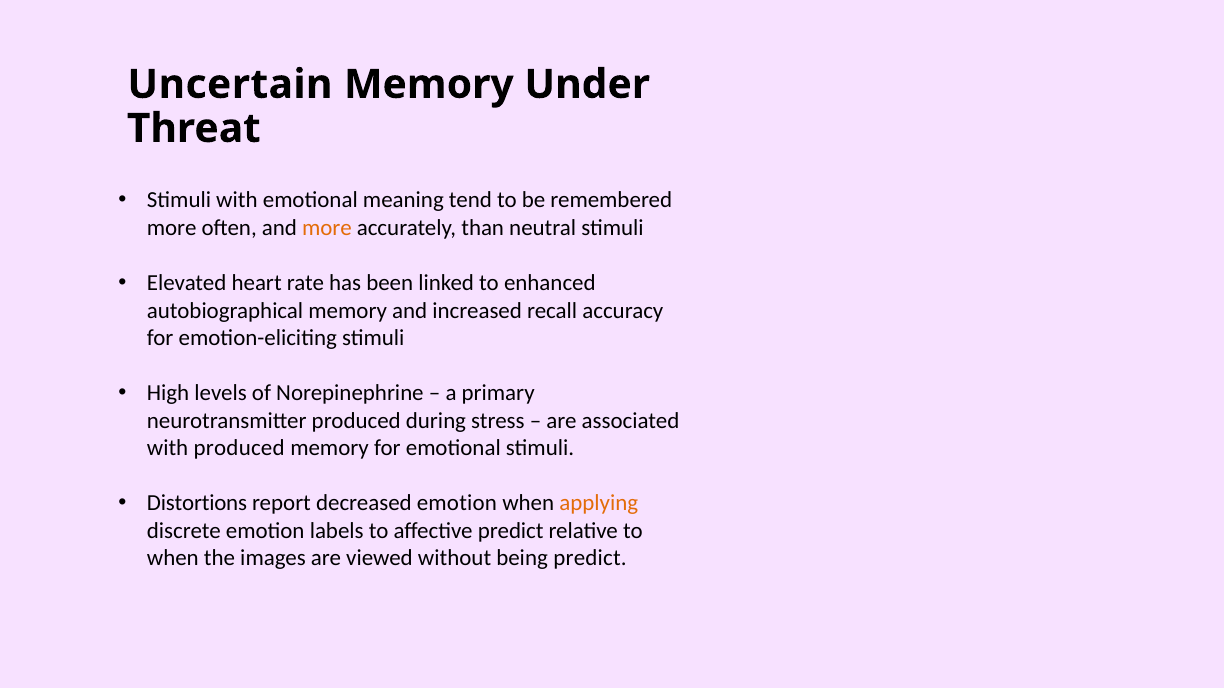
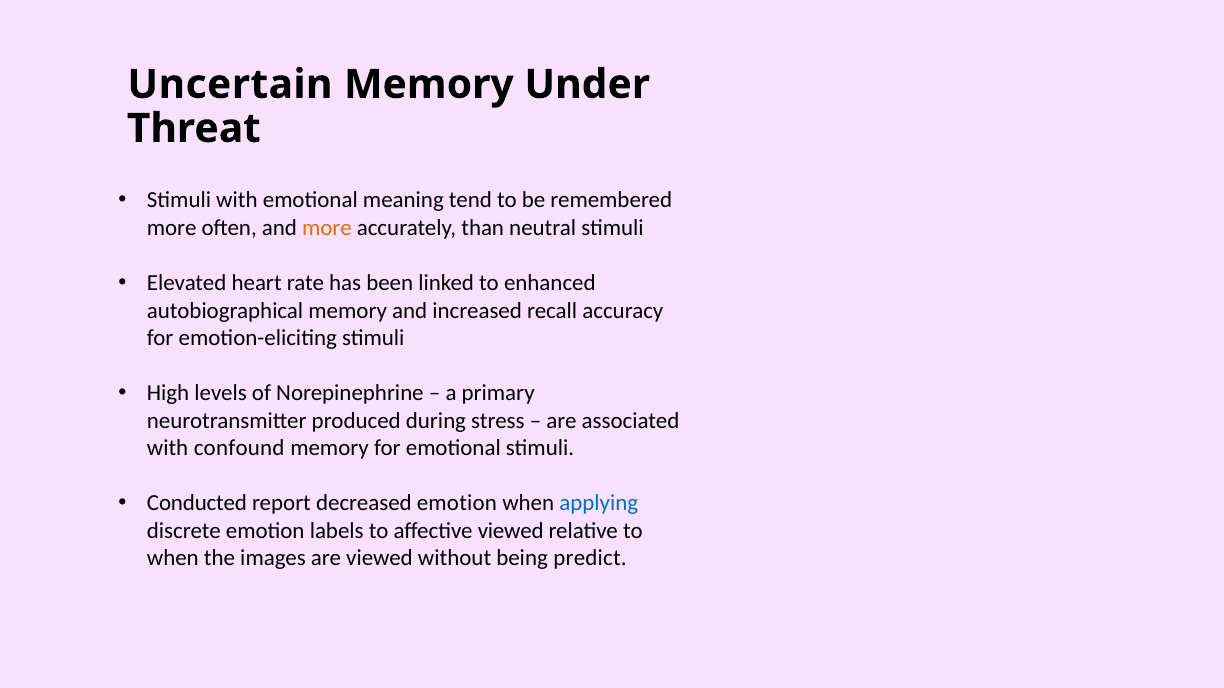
with produced: produced -> confound (239, 448)
Distortions: Distortions -> Conducted (197, 504)
applying colour: orange -> blue (599, 504)
affective predict: predict -> viewed (511, 531)
